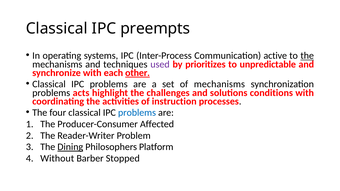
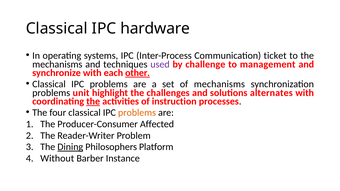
preempts: preempts -> hardware (155, 29)
active: active -> ticket (275, 56)
the underline: present -> none (307, 56)
prioritizes: prioritizes -> challenge (205, 64)
unpredictable: unpredictable -> management (268, 64)
acts: acts -> unit (81, 93)
conditions: conditions -> alternates (271, 93)
the underline: none -> present (93, 101)
problems colour: blue -> orange (137, 113)
Stopped: Stopped -> Instance (123, 158)
